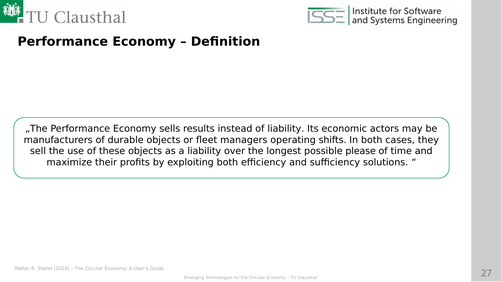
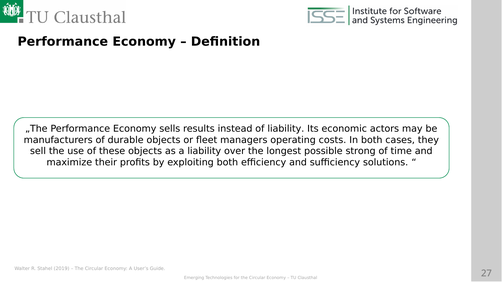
shifts: shifts -> costs (333, 140)
please: please -> strong (361, 151)
